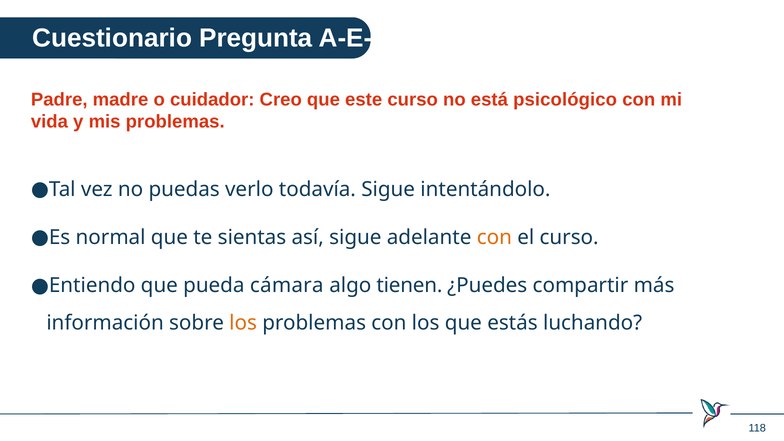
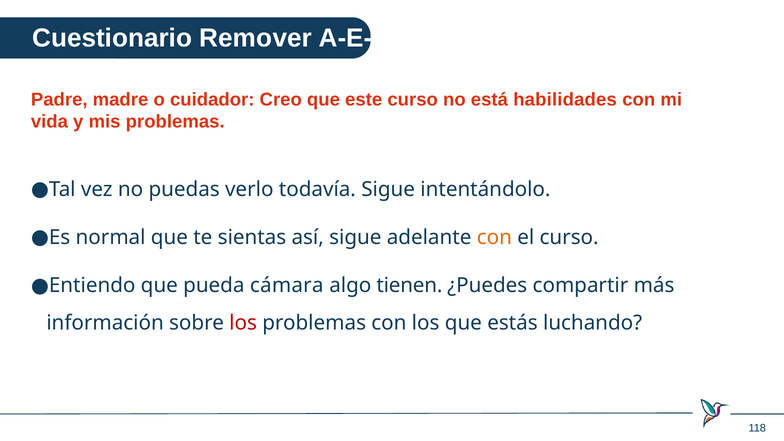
Pregunta: Pregunta -> Remover (256, 38)
psicológico: psicológico -> habilidades (565, 100)
los colour: orange -> red (243, 323)
